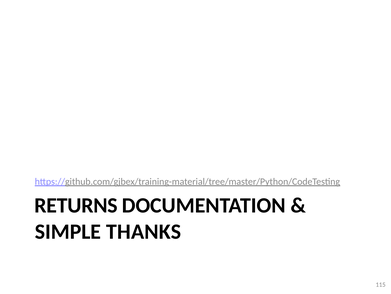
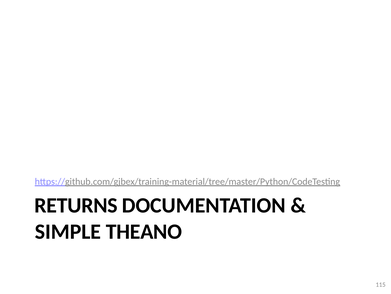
THANKS: THANKS -> THEANO (144, 231)
